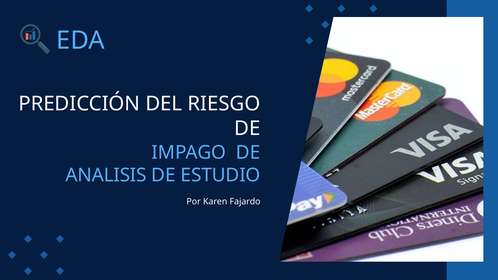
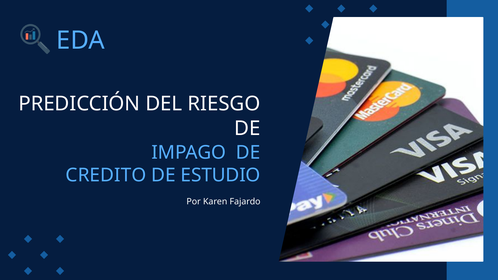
ANALISIS: ANALISIS -> CREDITO (106, 175)
